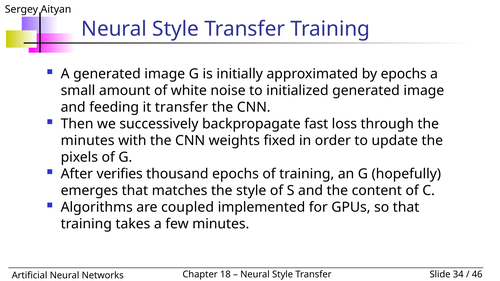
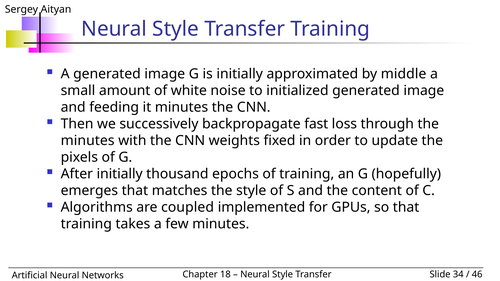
by epochs: epochs -> middle (404, 74)
it transfer: transfer -> minutes (182, 107)
After verifies: verifies -> initially (120, 174)
